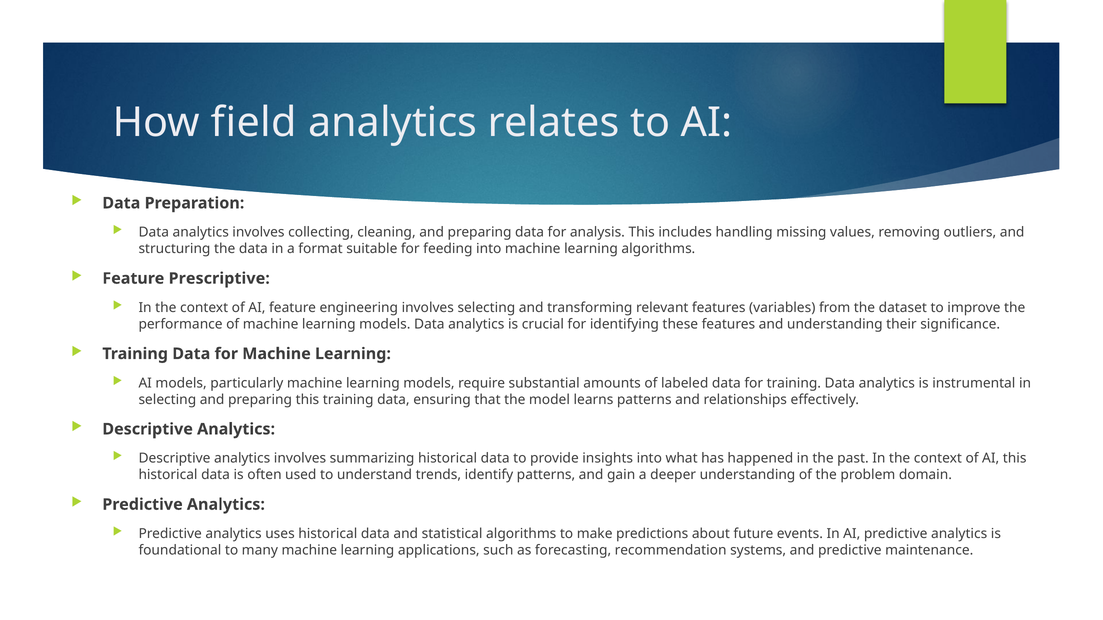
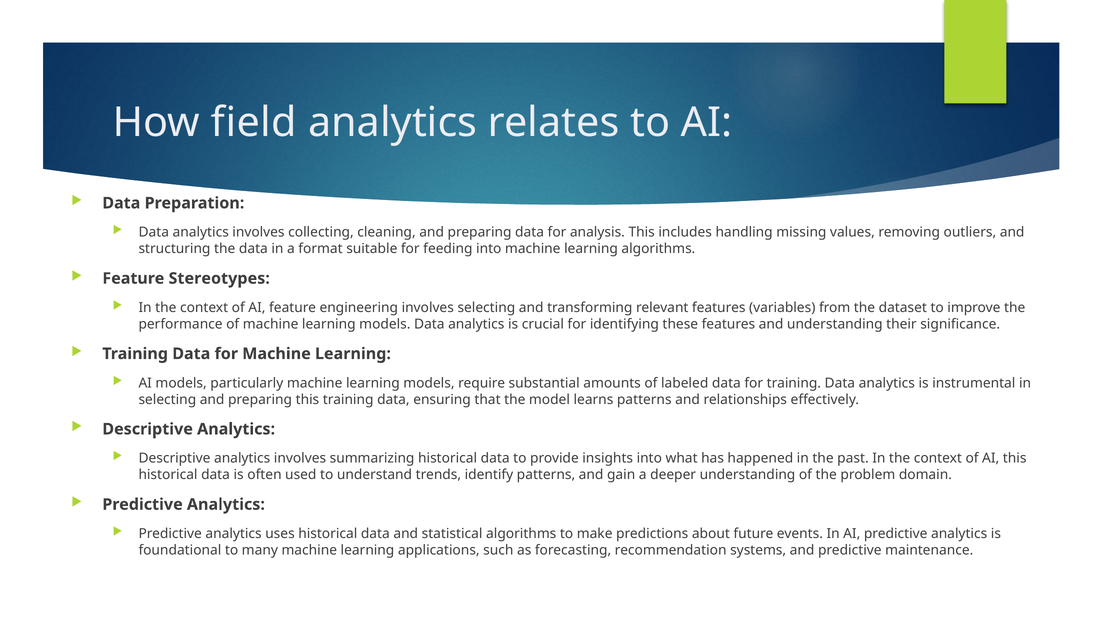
Prescriptive: Prescriptive -> Stereotypes (219, 279)
